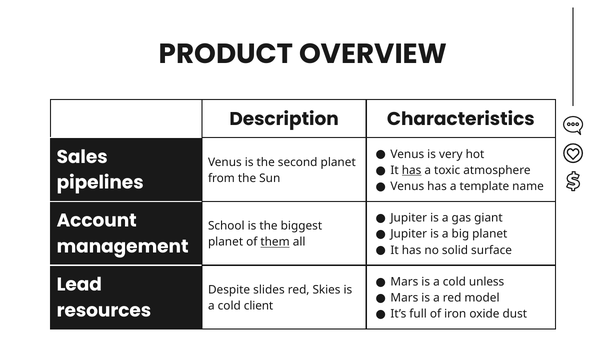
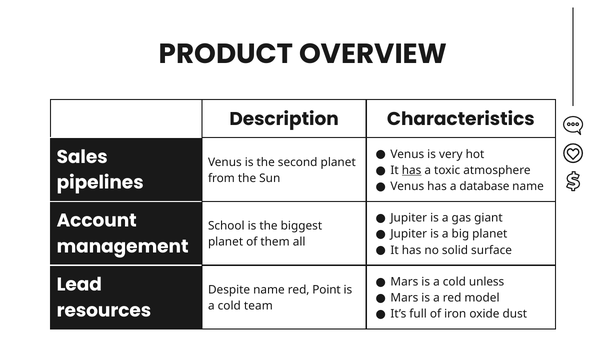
template: template -> database (484, 186)
them underline: present -> none (275, 242)
Despite slides: slides -> name (269, 290)
Skies: Skies -> Point (327, 290)
client: client -> team (258, 306)
